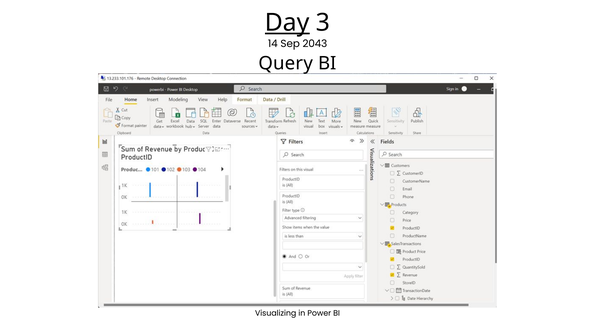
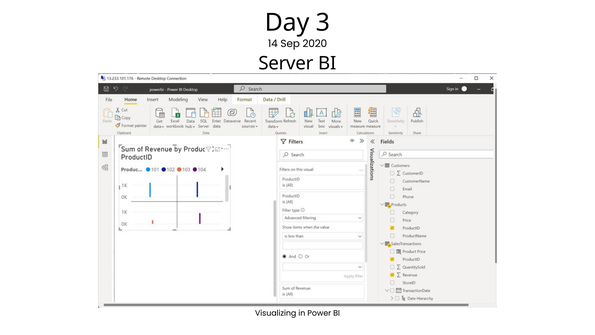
Day underline: present -> none (287, 23)
2043: 2043 -> 2020 (315, 44)
Query: Query -> Server (286, 63)
